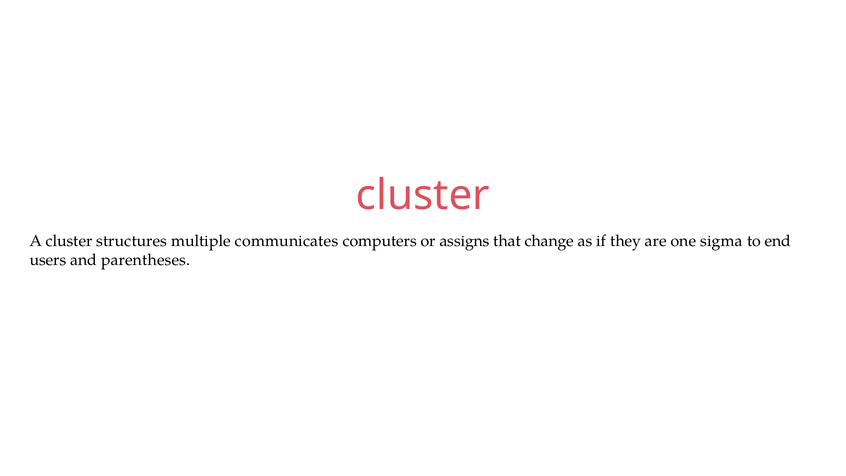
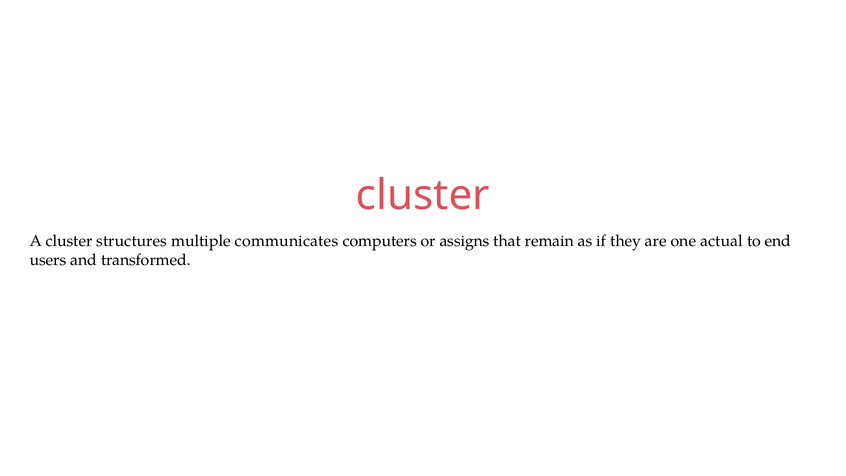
change: change -> remain (549, 241)
sigma: sigma -> actual (721, 241)
parentheses: parentheses -> transformed (146, 260)
